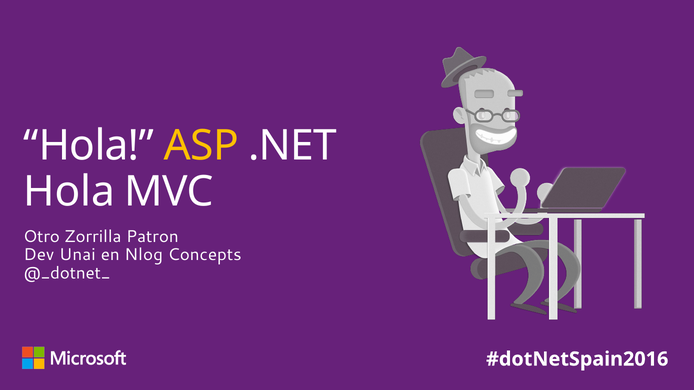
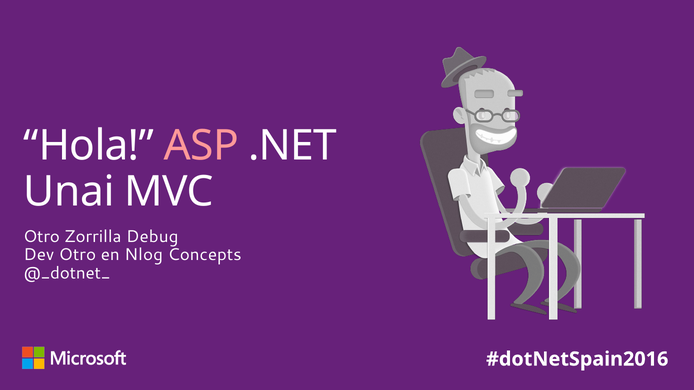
ASP colour: yellow -> pink (201, 146)
Hola: Hola -> Unai (69, 192)
Patron: Patron -> Debug (152, 237)
Dev Unai: Unai -> Otro (77, 255)
